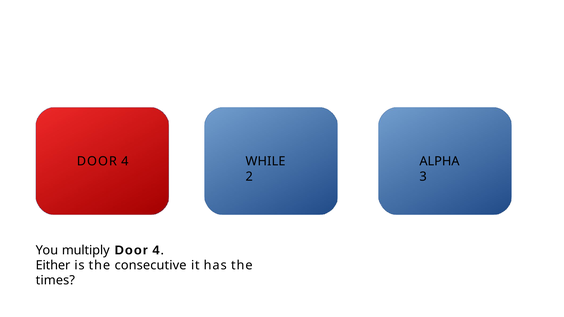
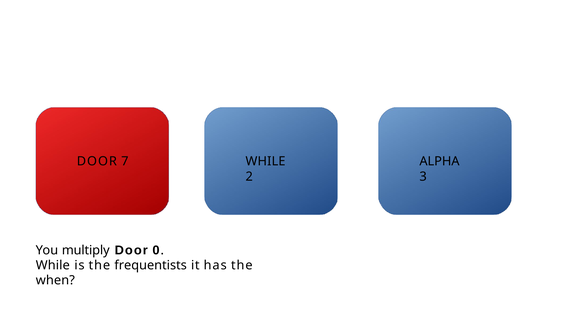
4: 4 -> 7 (125, 161)
4: 4 -> 0 (156, 250)
Either: Either -> While (53, 265)
consecutive: consecutive -> frequentists (151, 265)
times: times -> when (55, 281)
